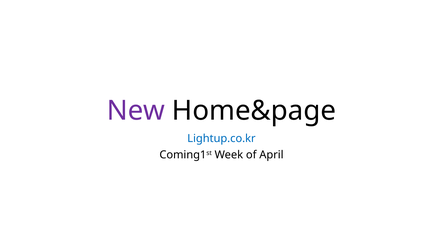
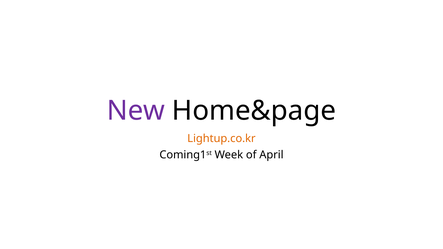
Lightup.co.kr colour: blue -> orange (221, 138)
